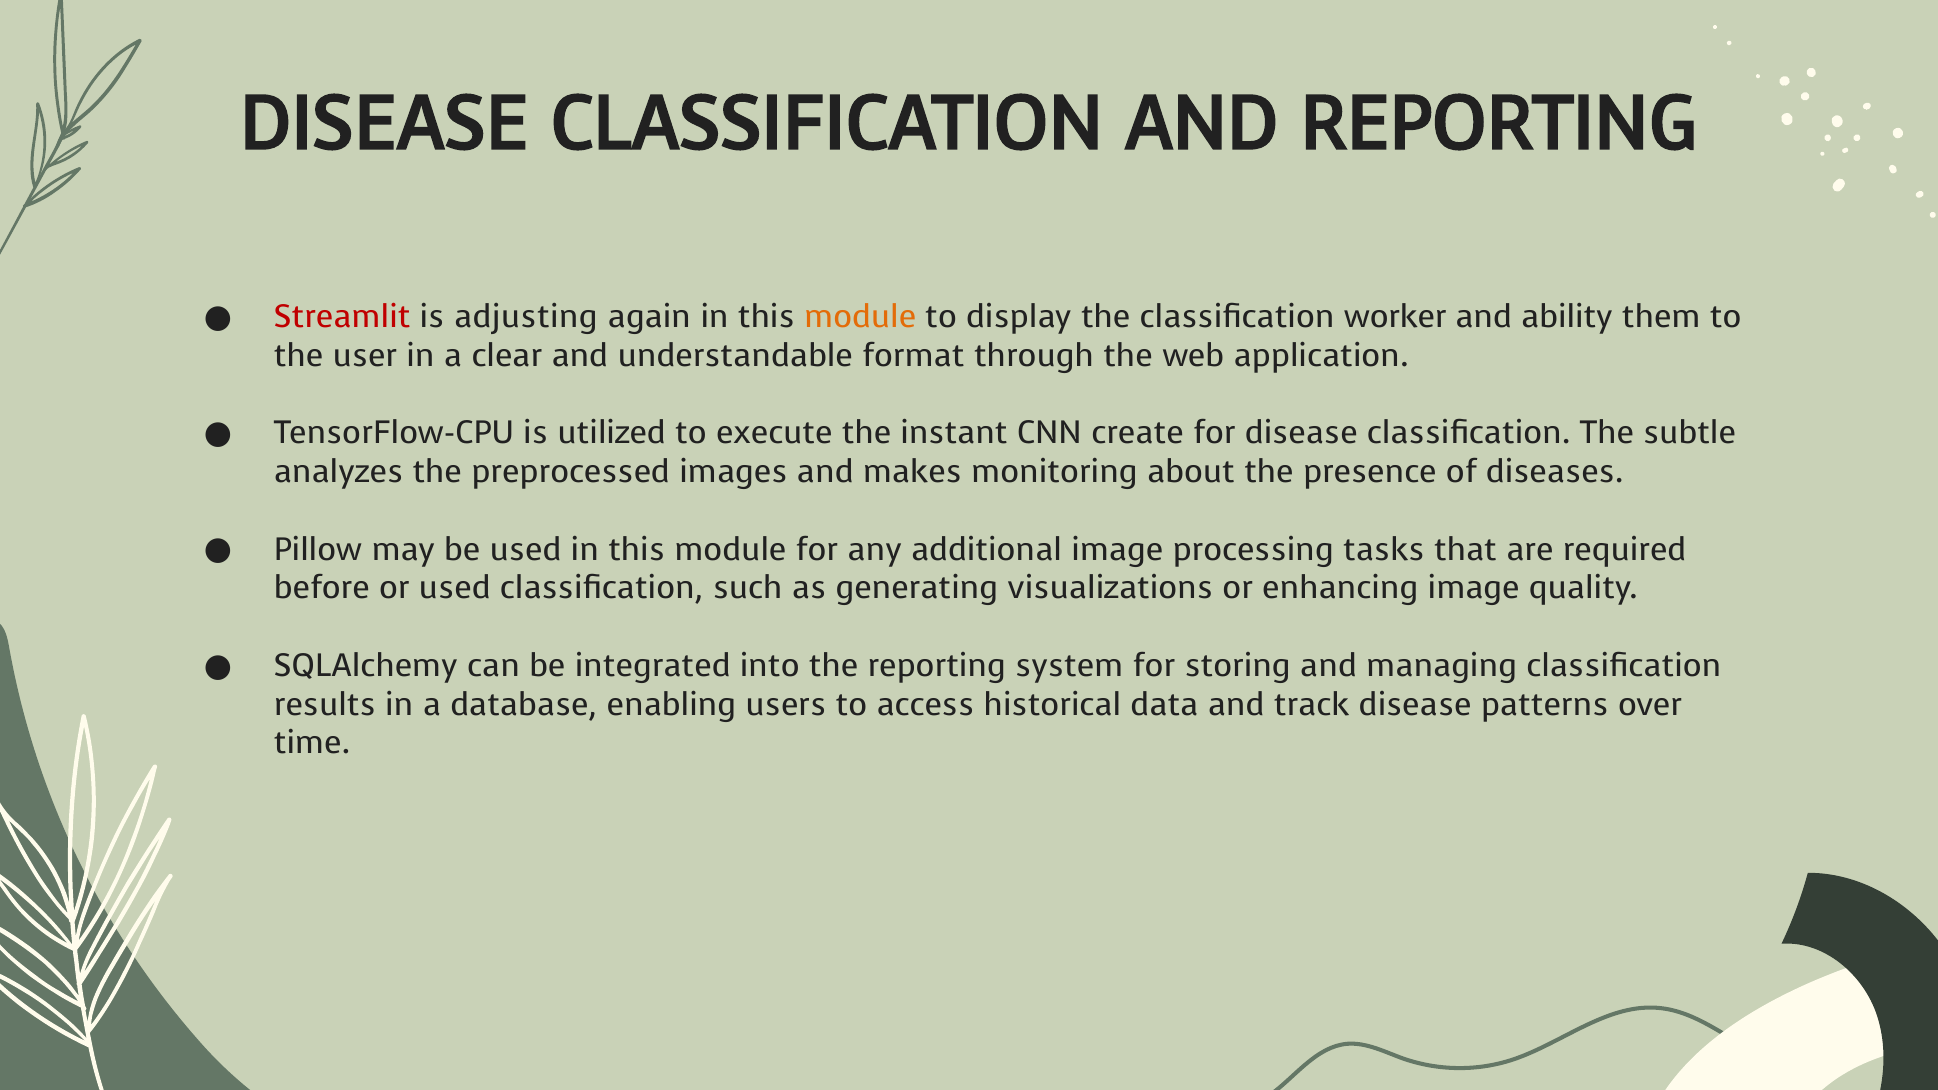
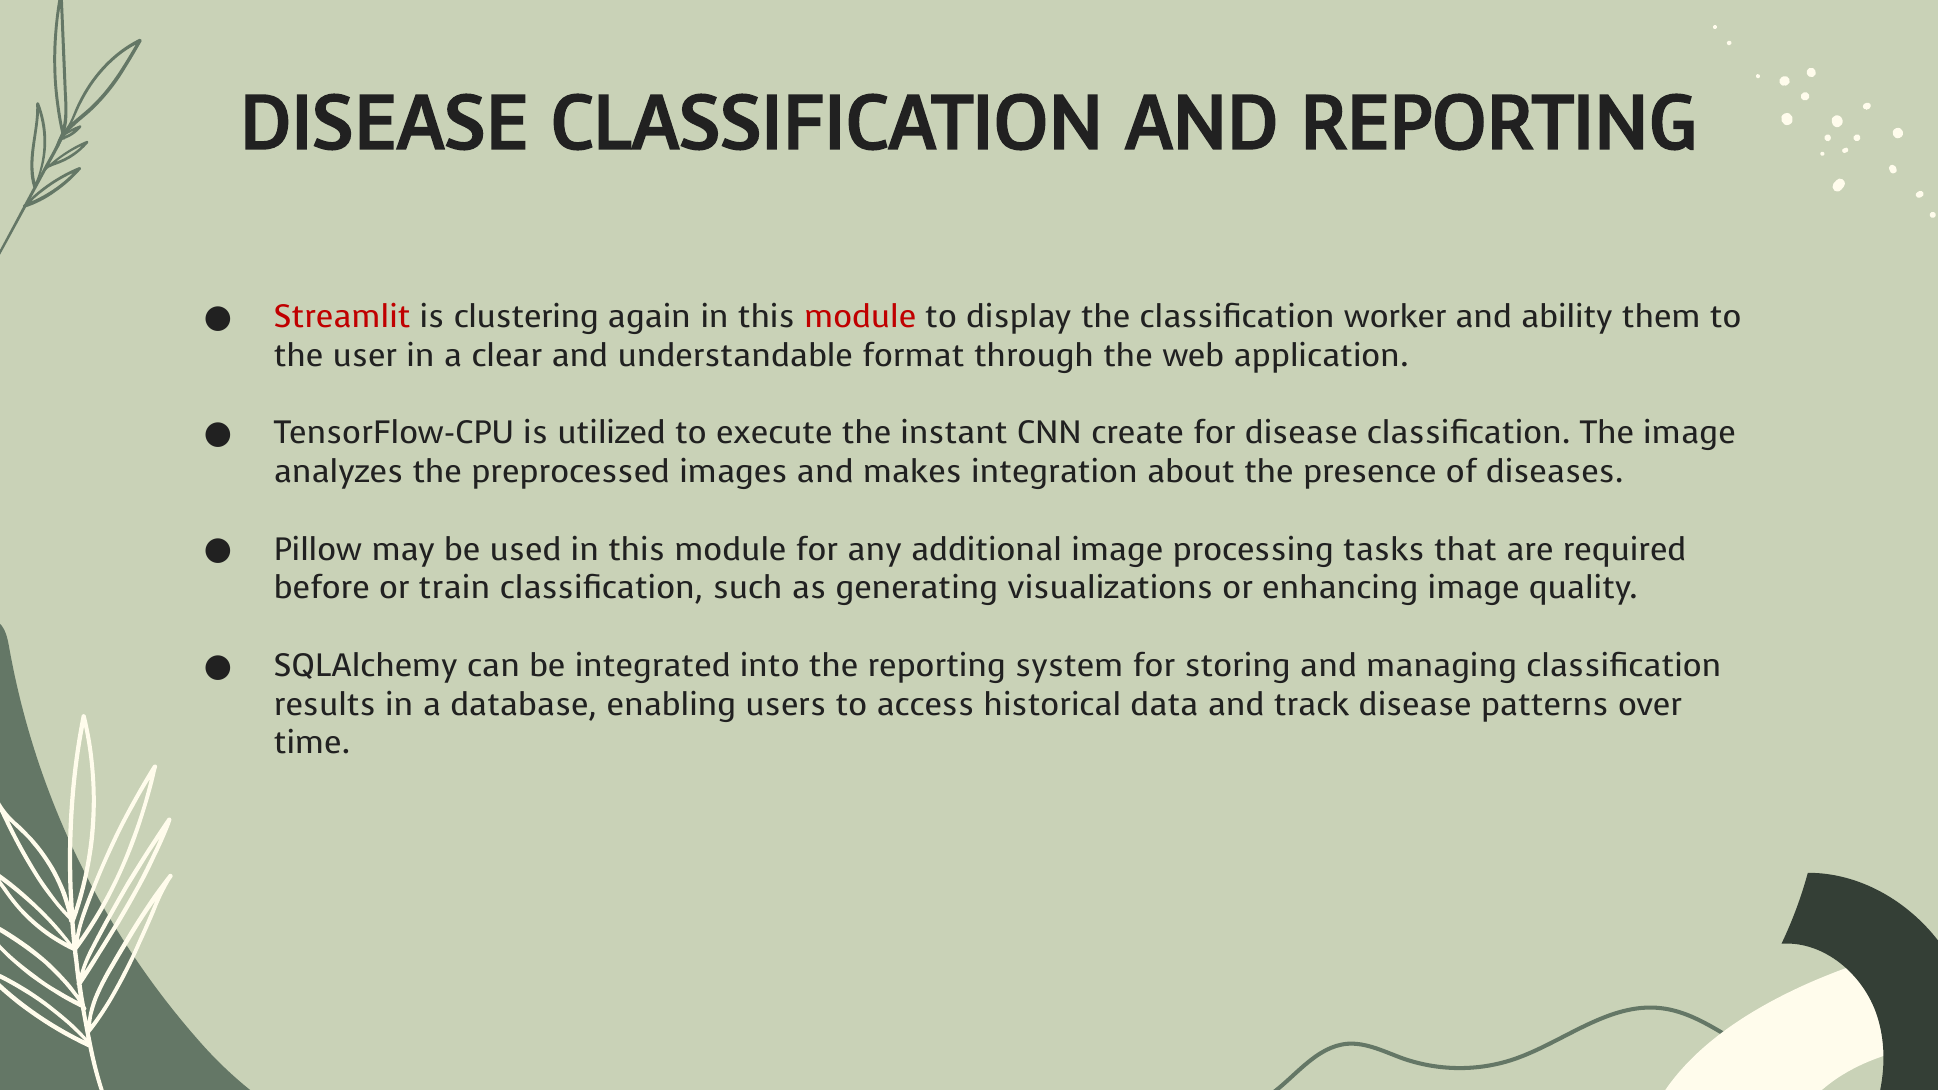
adjusting: adjusting -> clustering (526, 317)
module colour: orange -> red (860, 317)
The subtle: subtle -> image (1689, 433)
monitoring: monitoring -> integration (1054, 472)
or used: used -> train (455, 588)
